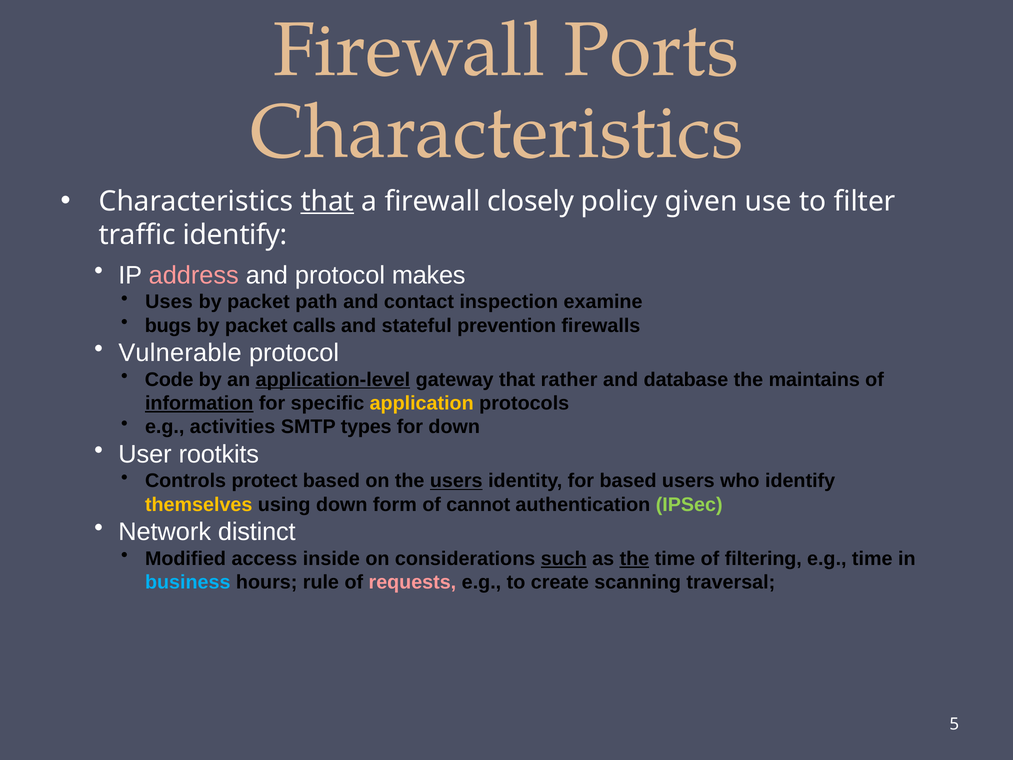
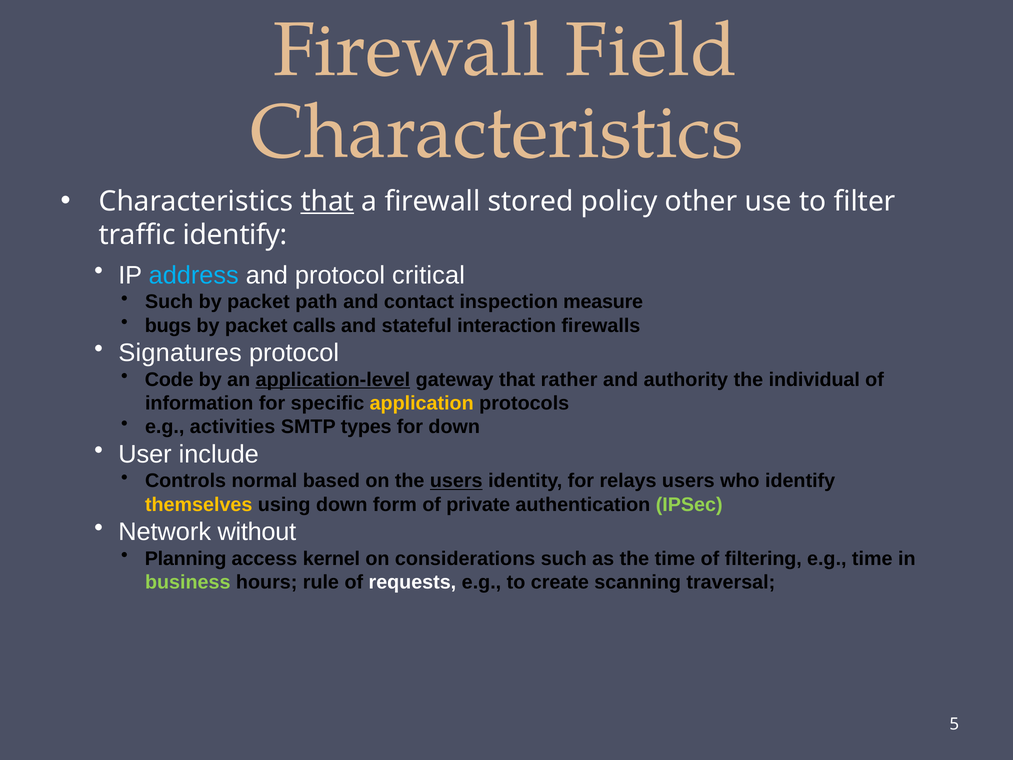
Ports: Ports -> Field (651, 50)
closely: closely -> stored (531, 201)
given: given -> other (701, 201)
address colour: pink -> light blue (194, 275)
makes: makes -> critical (429, 275)
Uses: Uses -> Such (169, 302)
examine: examine -> measure (603, 302)
prevention: prevention -> interaction (507, 325)
Vulnerable: Vulnerable -> Signatures (180, 353)
database: database -> authority (686, 379)
maintains: maintains -> individual (814, 379)
information underline: present -> none (199, 403)
rootkits: rootkits -> include (219, 454)
protect: protect -> normal (264, 481)
for based: based -> relays (628, 481)
cannot: cannot -> private (478, 504)
distinct: distinct -> without (257, 532)
Modified: Modified -> Planning (186, 559)
inside: inside -> kernel (331, 559)
such underline: present -> none (564, 559)
the underline: present -> none (634, 559)
business colour: light blue -> light green (188, 582)
requests colour: pink -> white (412, 582)
